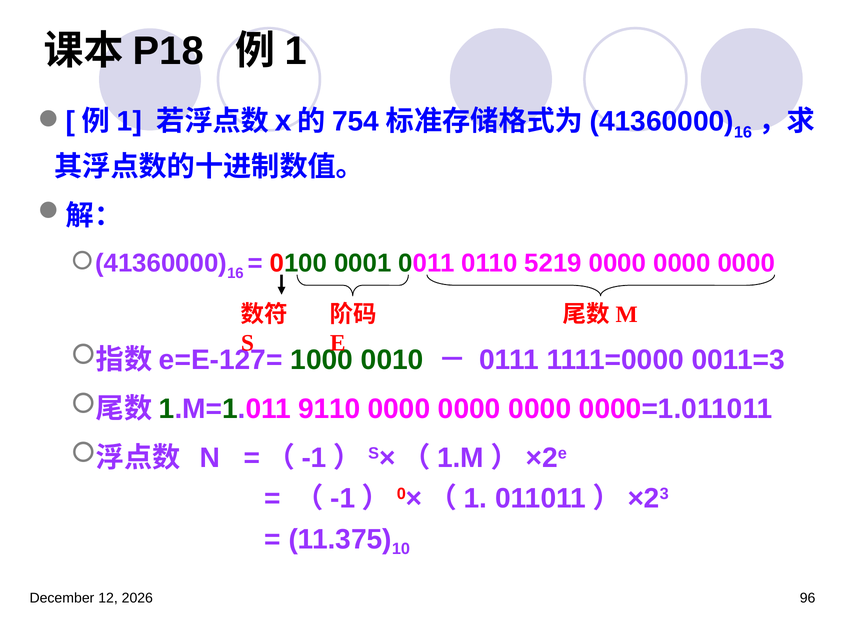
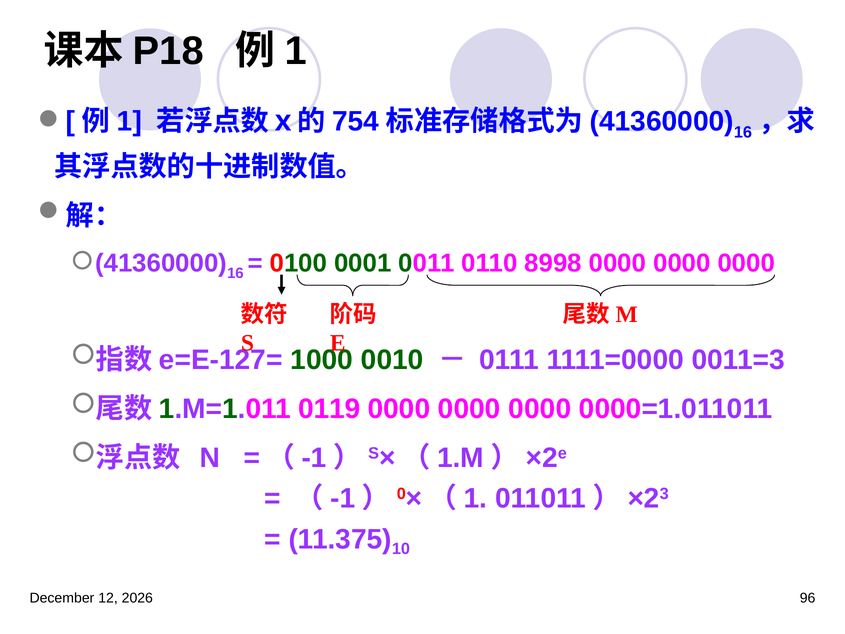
5219: 5219 -> 8998 (553, 263)
9110: 9110 -> 0119 (329, 409)
